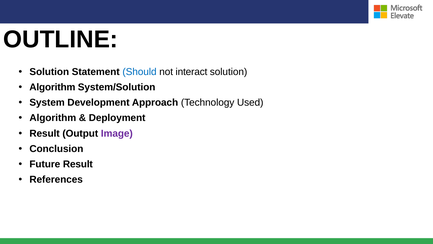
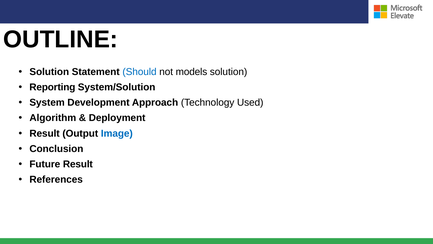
interact: interact -> models (191, 72)
Algorithm: Algorithm -> Reporting (52, 87)
Image colour: purple -> blue (117, 133)
